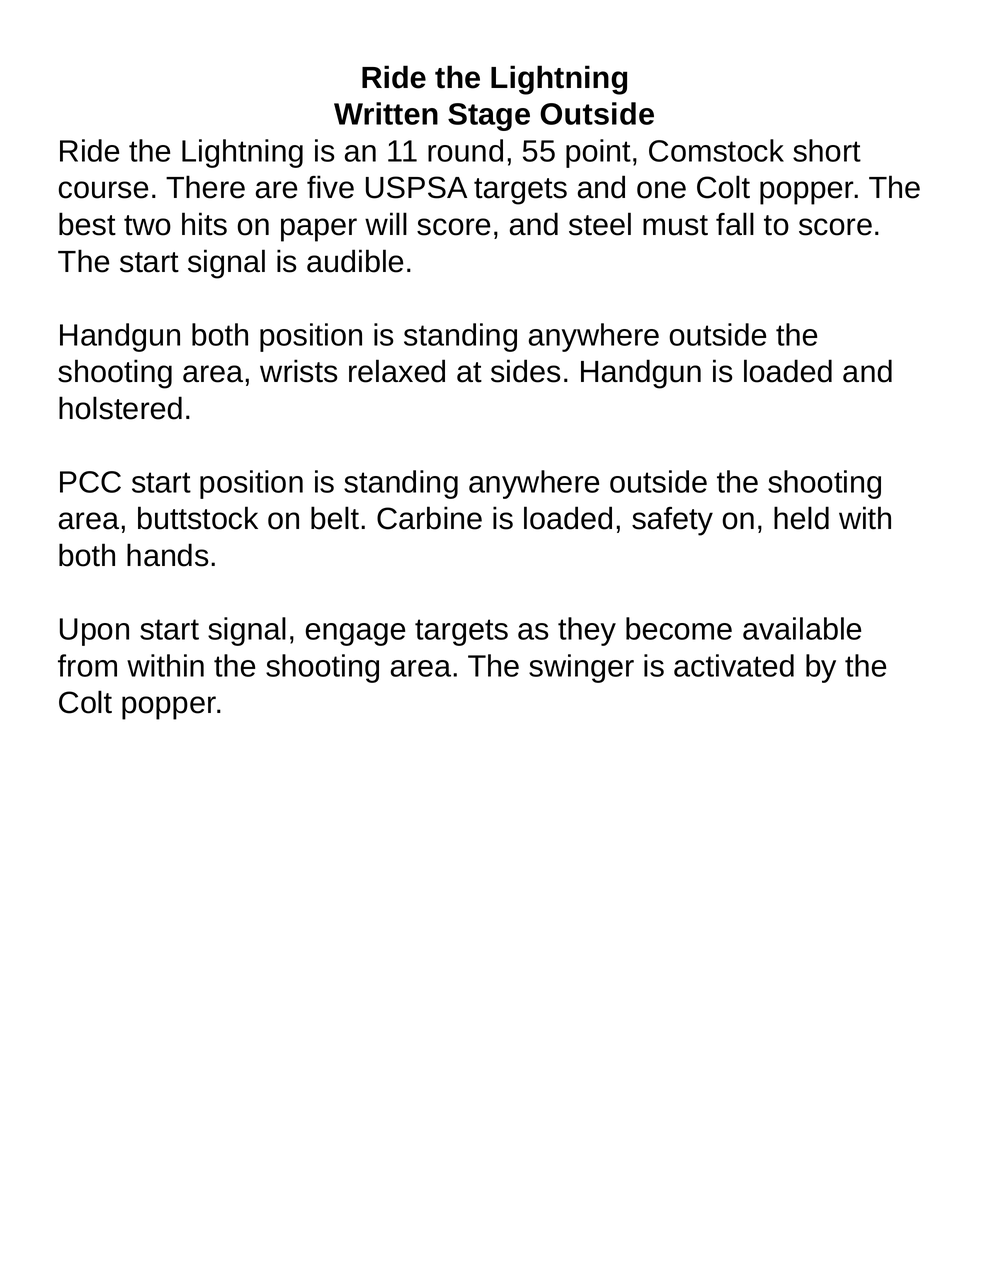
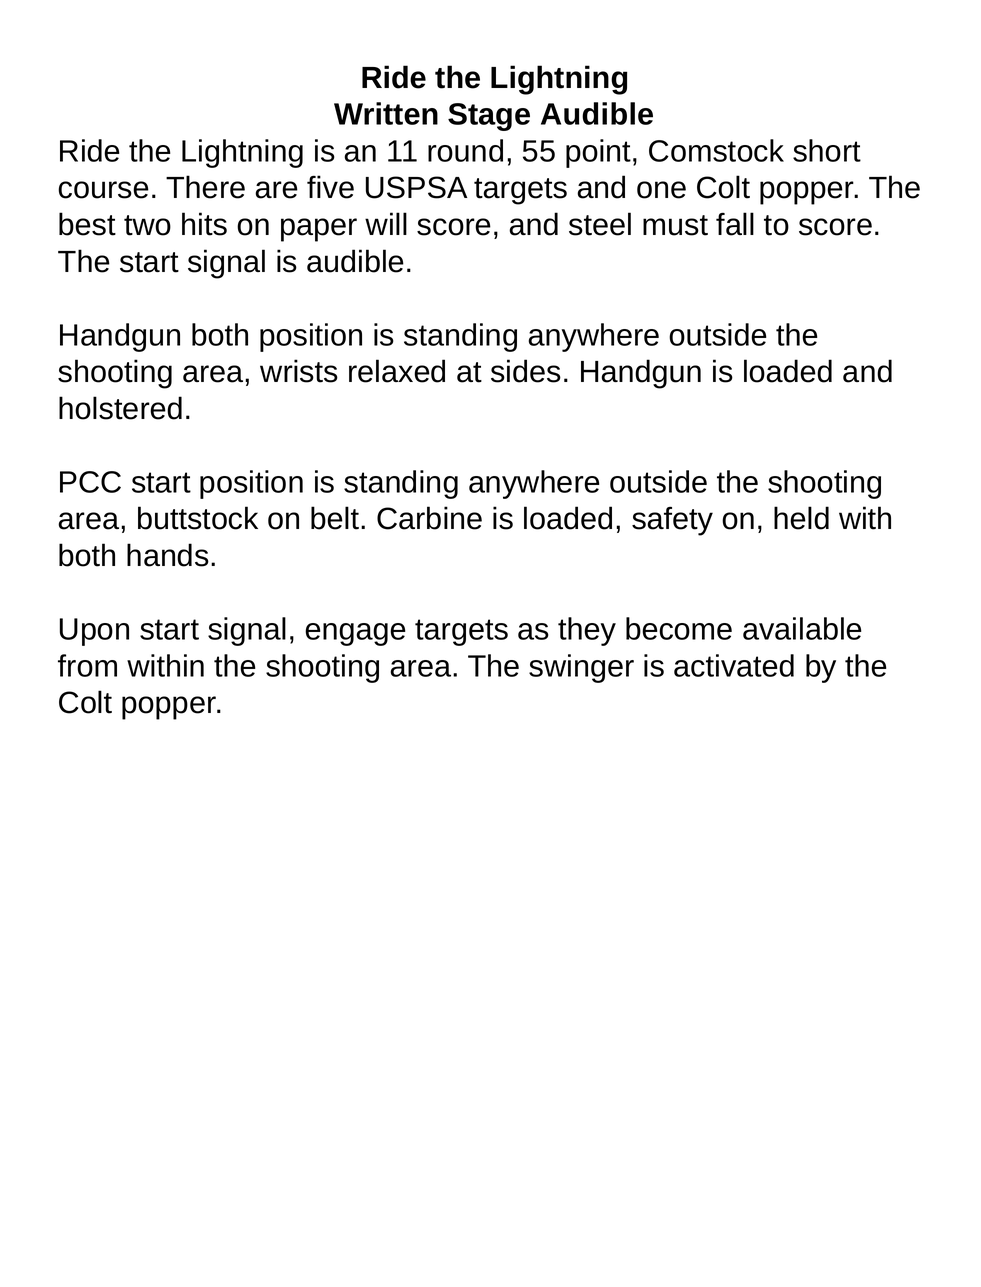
Stage Outside: Outside -> Audible (597, 115)
